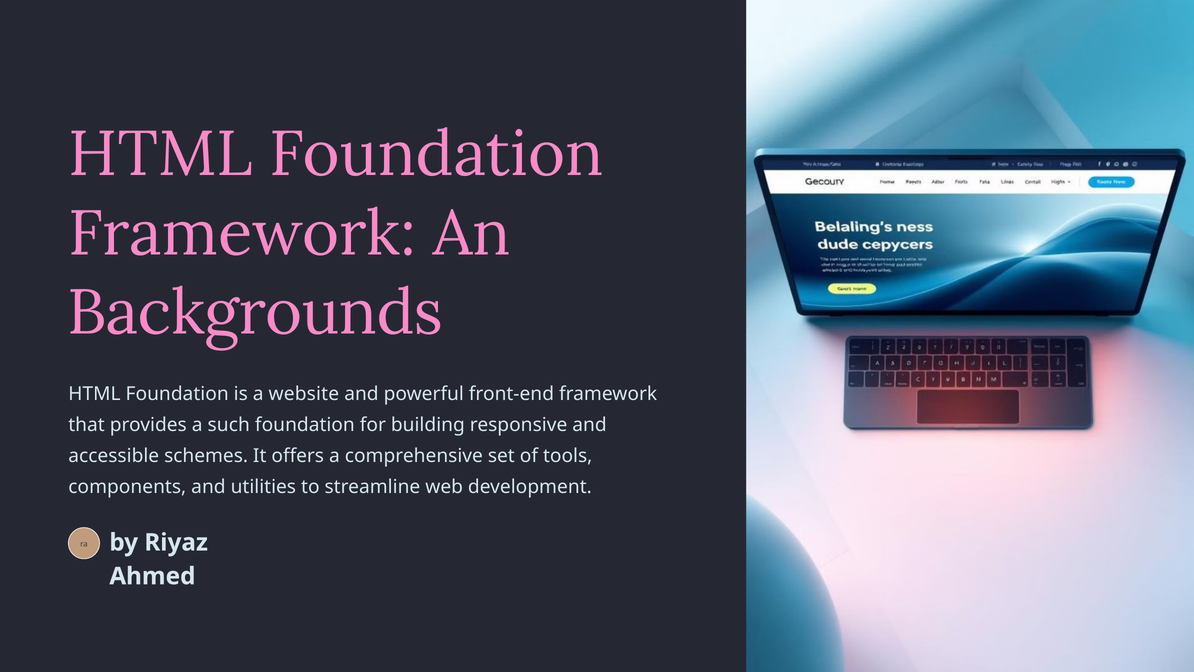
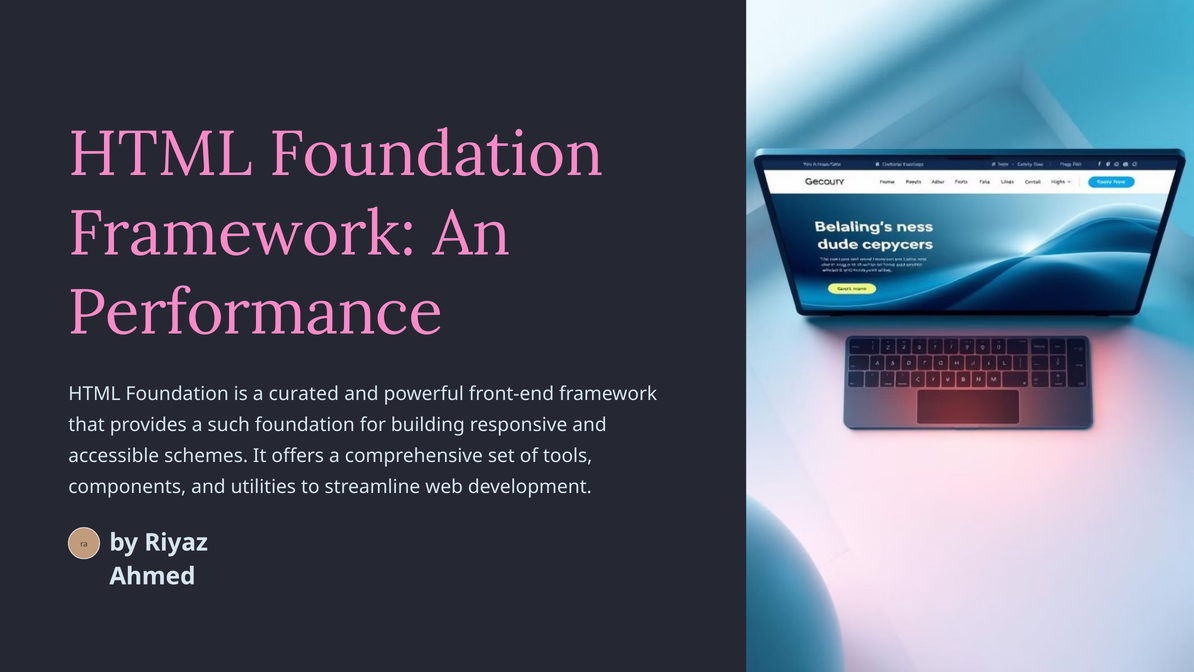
Backgrounds: Backgrounds -> Performance (255, 313)
website: website -> curated (304, 394)
